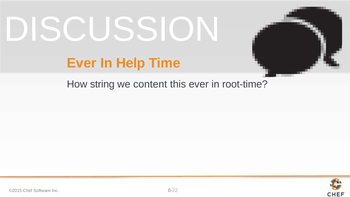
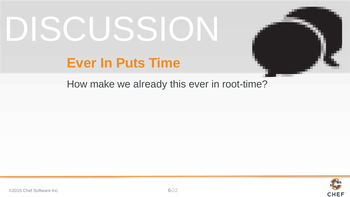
Help: Help -> Puts (131, 63)
string: string -> make (102, 84)
content: content -> already (150, 84)
